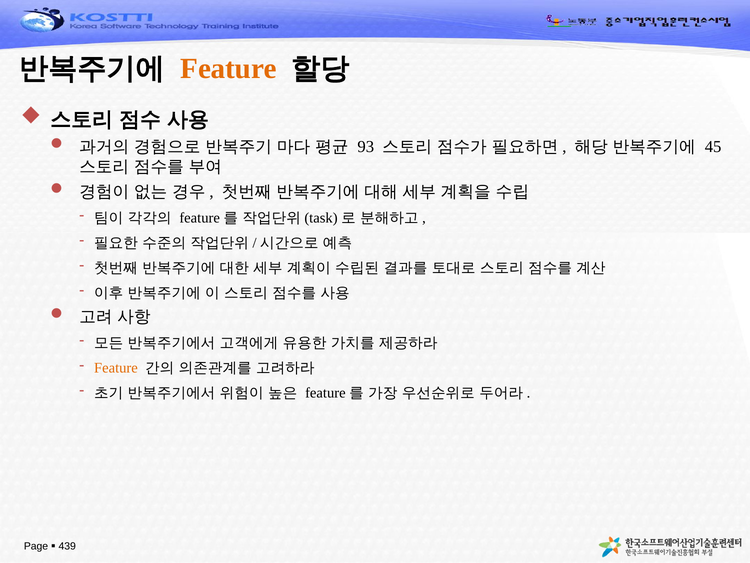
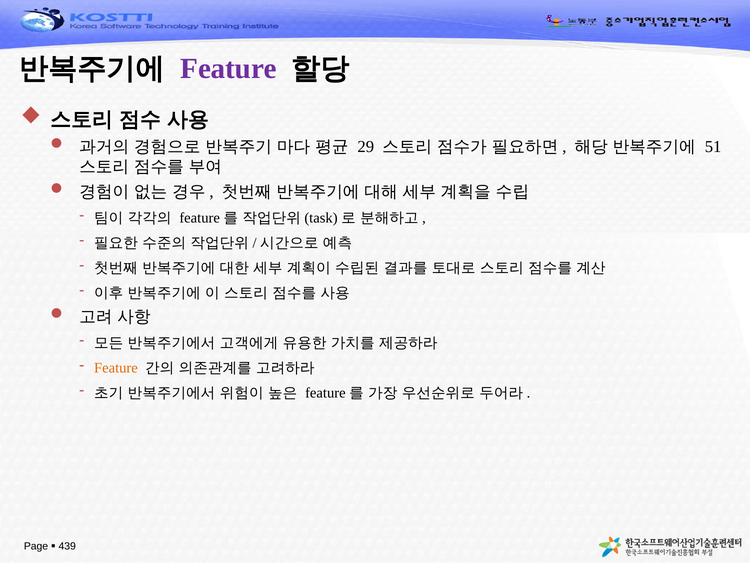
Feature colour: orange -> purple (229, 68)
93: 93 -> 29 (366, 146)
45: 45 -> 51 (713, 146)
